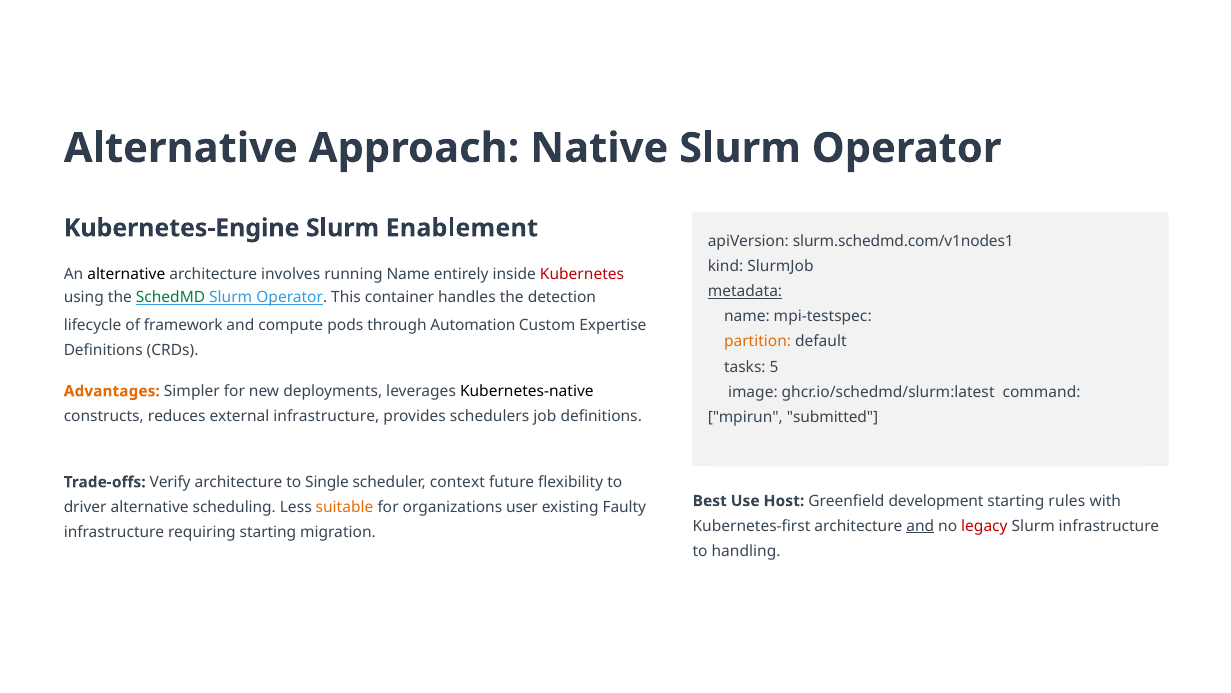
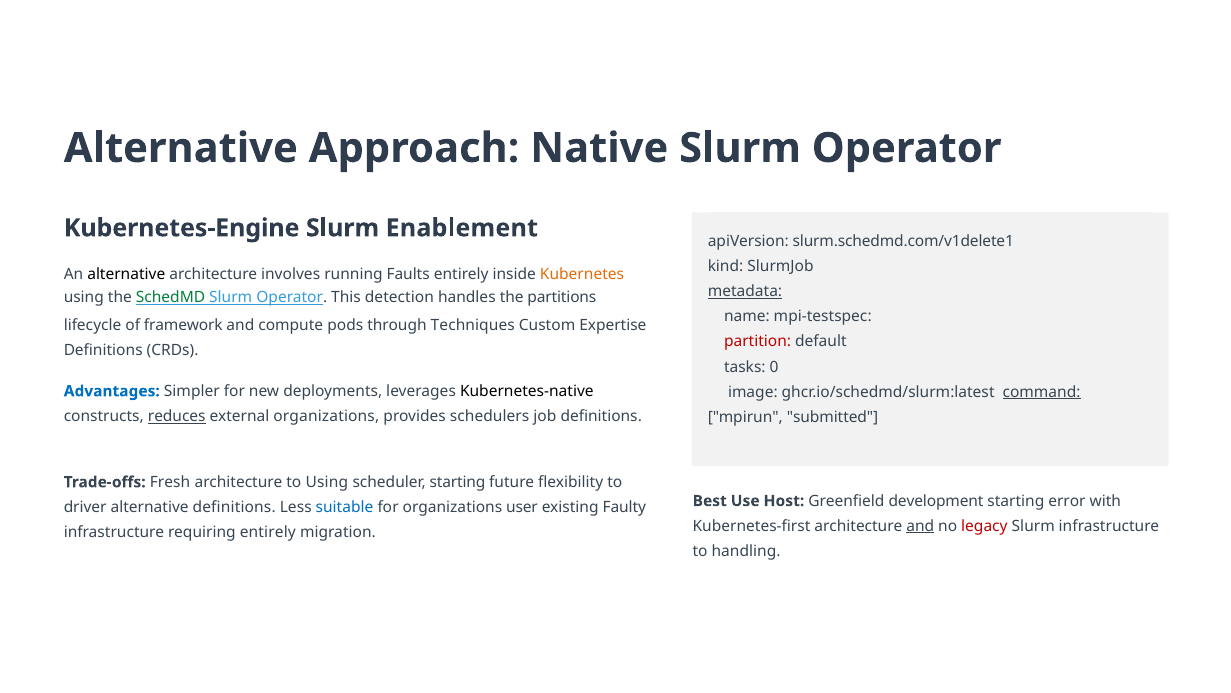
slurm.schedmd.com/v1nodes1: slurm.schedmd.com/v1nodes1 -> slurm.schedmd.com/v1delete1 (903, 241)
running Name: Name -> Faults (408, 274)
Kubernetes colour: red -> orange (582, 274)
container: container -> detection (399, 297)
detection: detection -> partitions (562, 297)
Automation: Automation -> Techniques (473, 325)
partition colour: orange -> red (758, 341)
5: 5 -> 0 (774, 367)
command underline: none -> present (1042, 392)
Advantages colour: orange -> blue (112, 391)
reduces underline: none -> present (177, 416)
external infrastructure: infrastructure -> organizations (326, 416)
Verify: Verify -> Fresh (170, 482)
to Single: Single -> Using (327, 482)
scheduler context: context -> starting (458, 482)
rules: rules -> error (1067, 501)
alternative scheduling: scheduling -> definitions (234, 507)
suitable colour: orange -> blue (345, 507)
requiring starting: starting -> entirely (268, 532)
